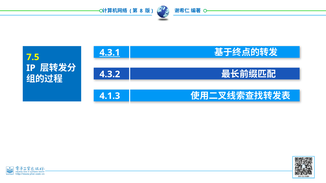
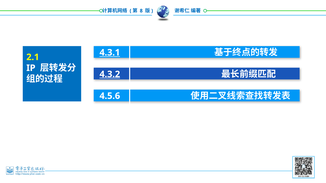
7.5: 7.5 -> 2.1 (33, 57)
4.3.2 underline: none -> present (110, 74)
4.1.3: 4.1.3 -> 4.5.6 (110, 96)
